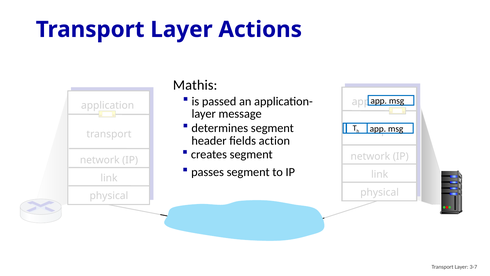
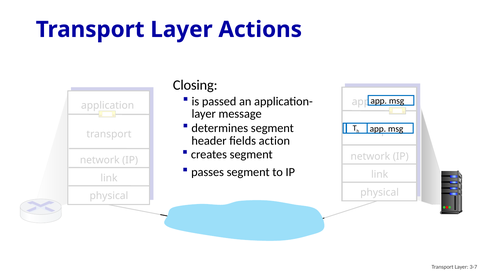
Mathis: Mathis -> Closing (195, 85)
